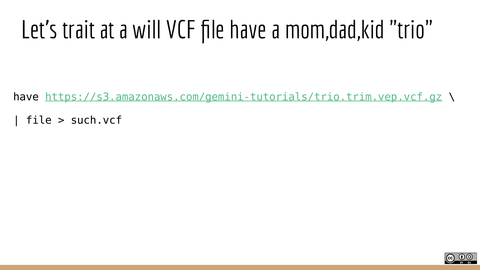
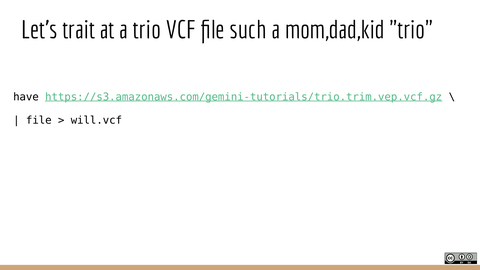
a will: will -> trio (147, 30)
file have: have -> such (248, 30)
such.vcf: such.vcf -> will.vcf (96, 120)
